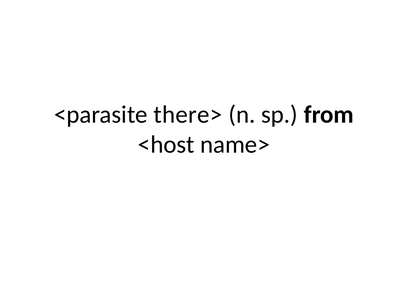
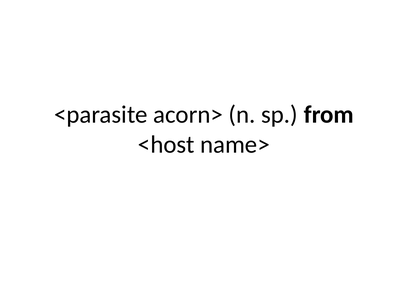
there>: there> -> acorn> (188, 115)
